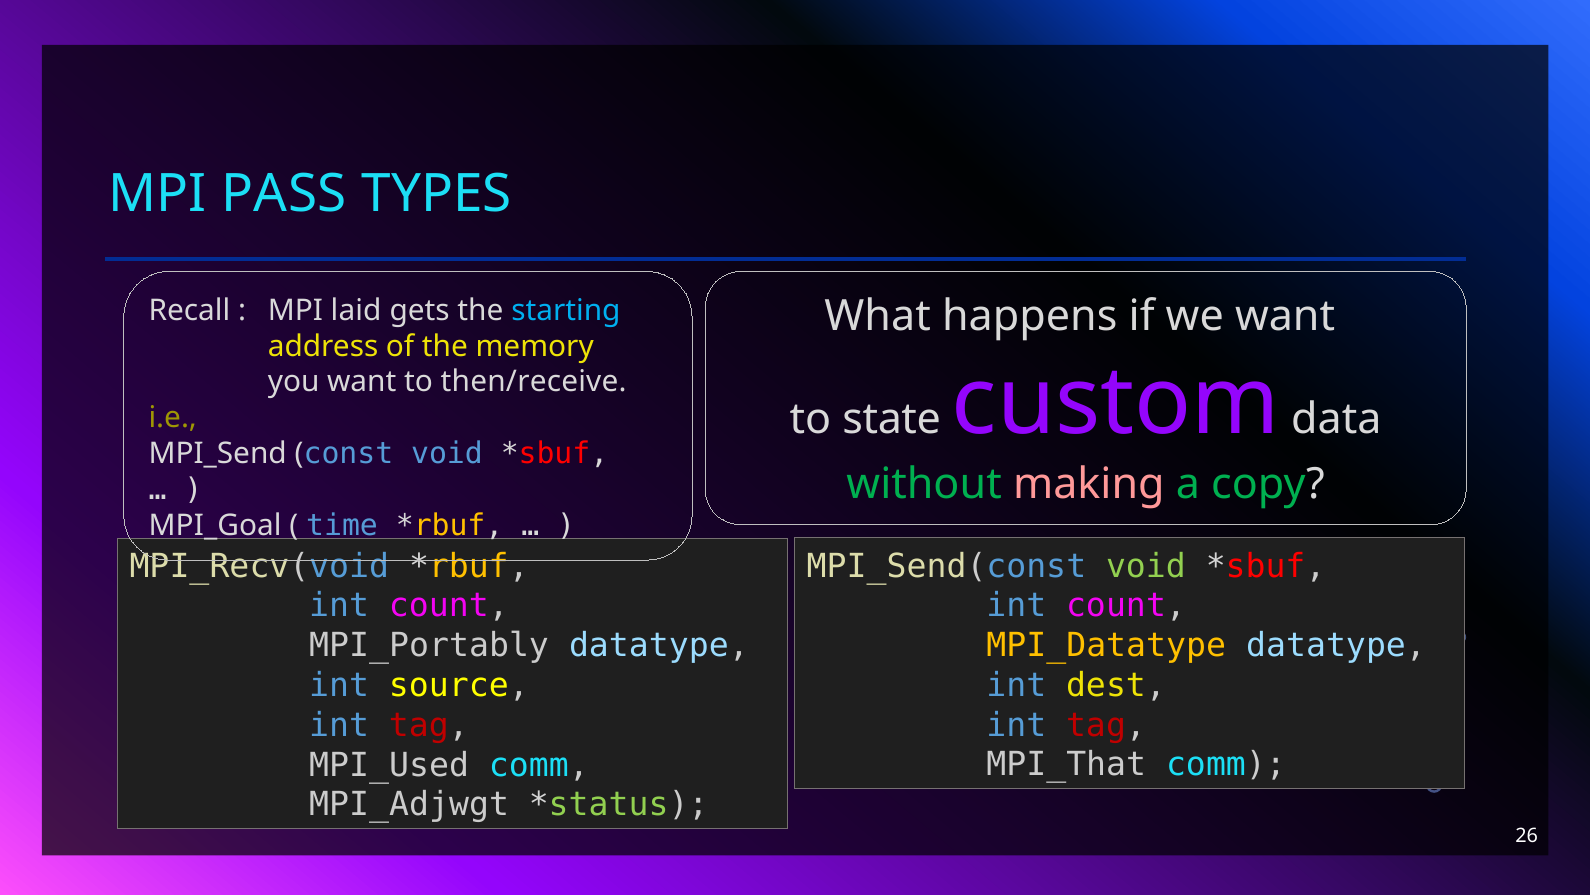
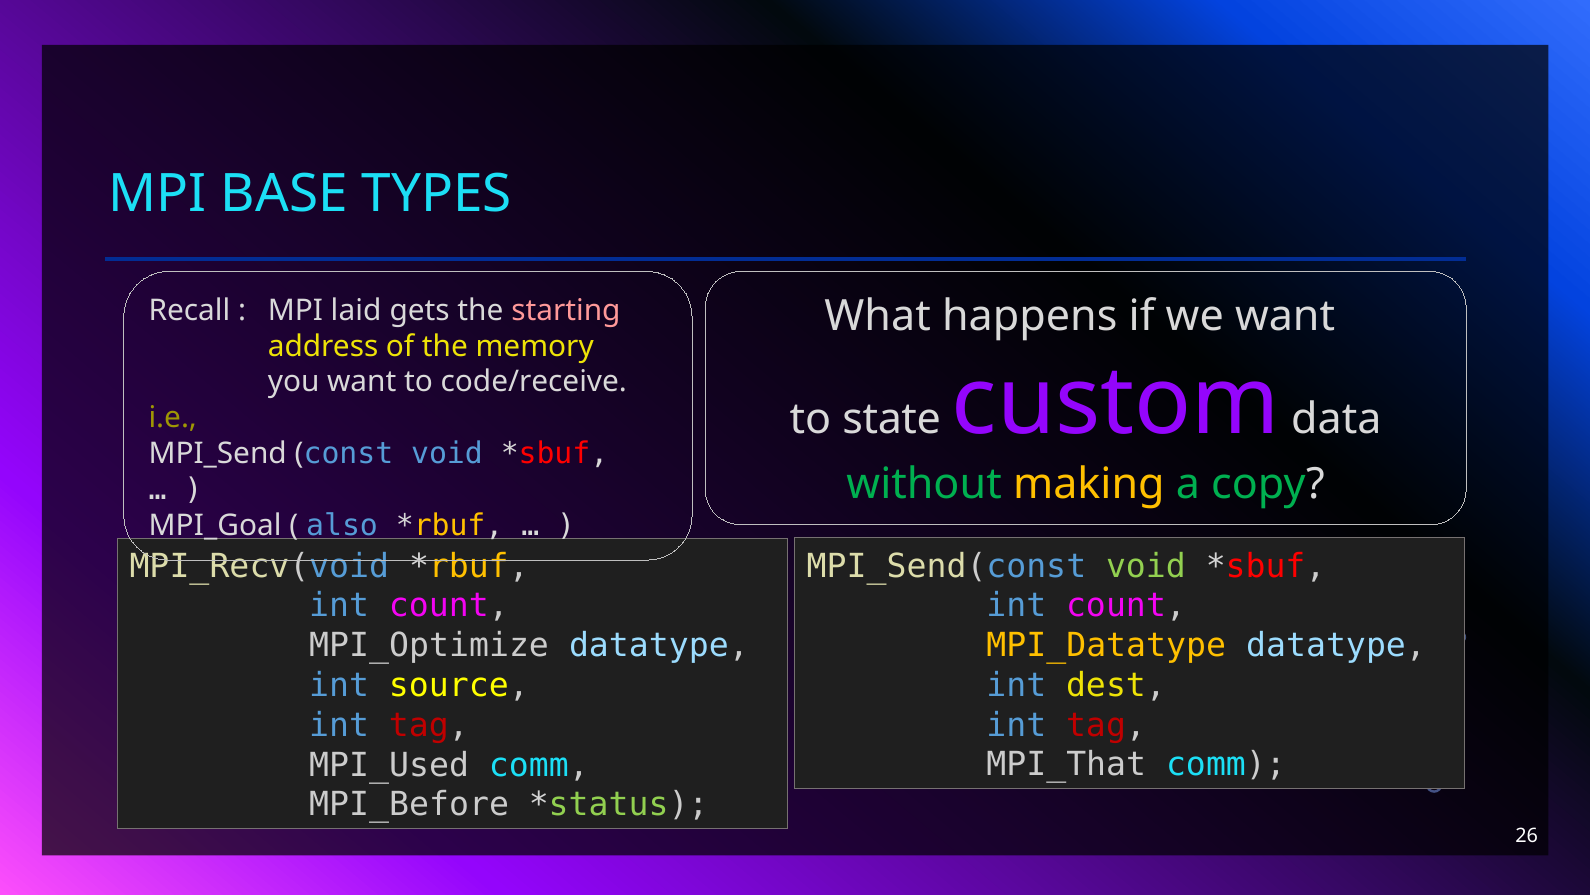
PASS: PASS -> BASE (284, 194)
starting colour: light blue -> pink (566, 310)
then/receive: then/receive -> code/receive (534, 382)
making colour: pink -> yellow (1089, 484)
time: time -> also (342, 525)
MPI_Portably: MPI_Portably -> MPI_Optimize (429, 645)
MPI_Adjwgt: MPI_Adjwgt -> MPI_Before (409, 804)
